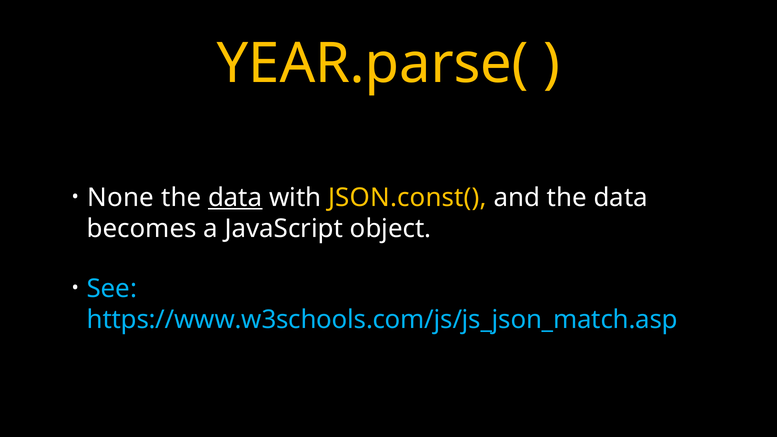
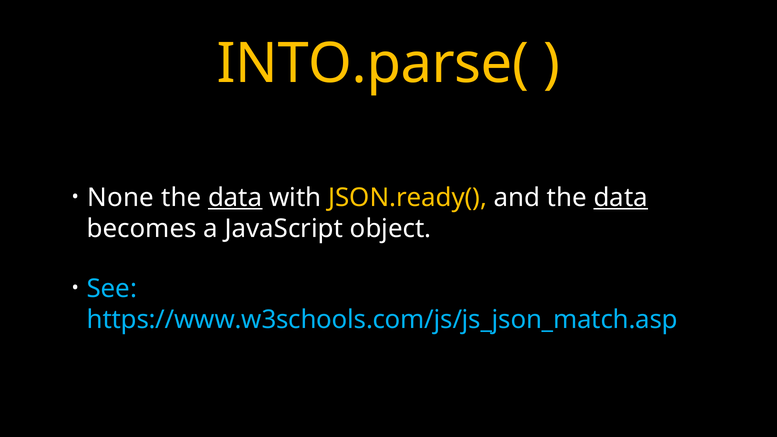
YEAR.parse(: YEAR.parse( -> INTO.parse( (373, 64)
JSON.const(: JSON.const( -> JSON.ready( (408, 198)
data underline: none -> present (621, 198)
